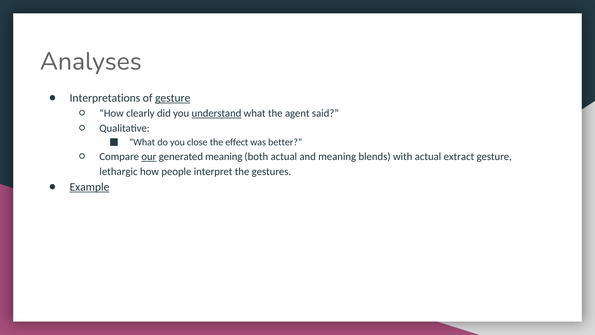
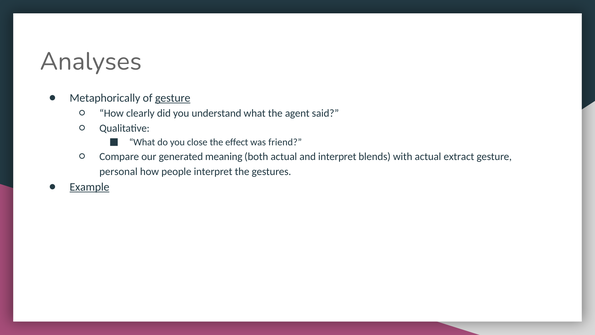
Interpretations: Interpretations -> Metaphorically (105, 98)
understand underline: present -> none (216, 113)
better: better -> friend (285, 142)
our underline: present -> none (149, 157)
and meaning: meaning -> interpret (337, 157)
lethargic: lethargic -> personal (118, 171)
